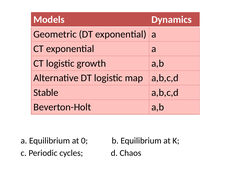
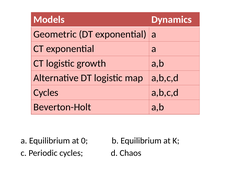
Stable: Stable -> Cycles (46, 93)
